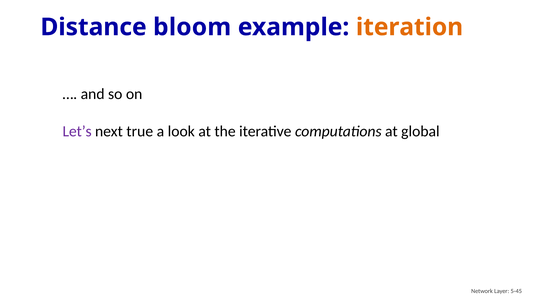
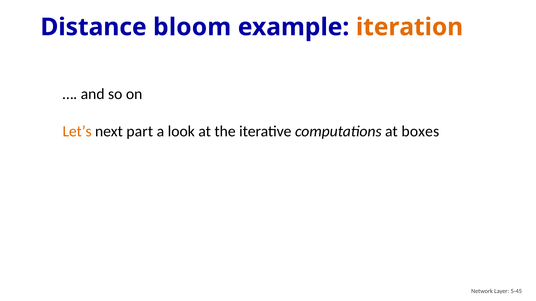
Let’s colour: purple -> orange (77, 132)
true: true -> part (140, 132)
global: global -> boxes (420, 132)
